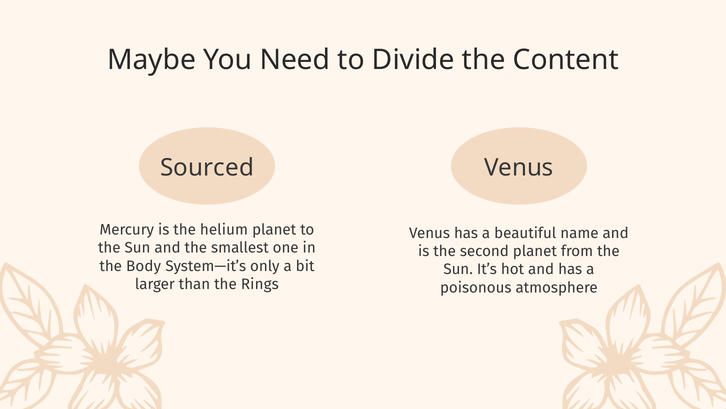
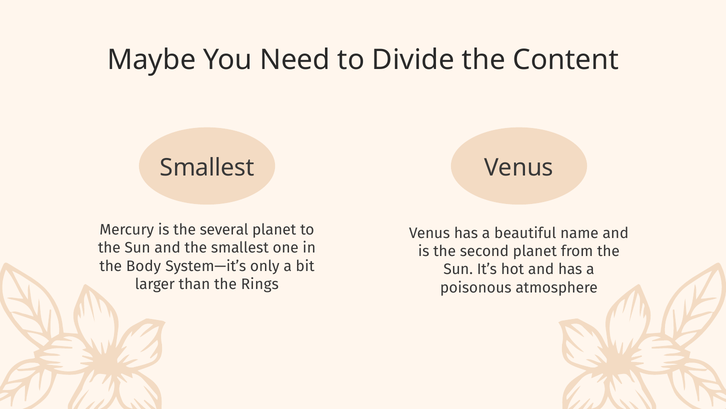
Sourced: Sourced -> Smallest (207, 167)
helium: helium -> several (224, 229)
